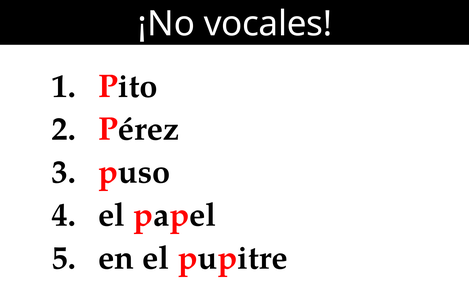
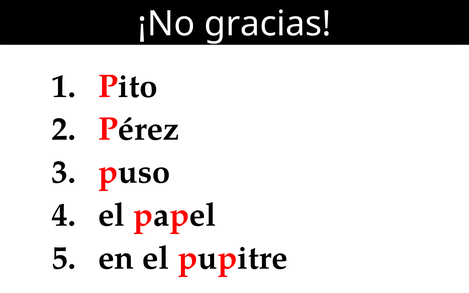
vocales: vocales -> gracias (268, 24)
